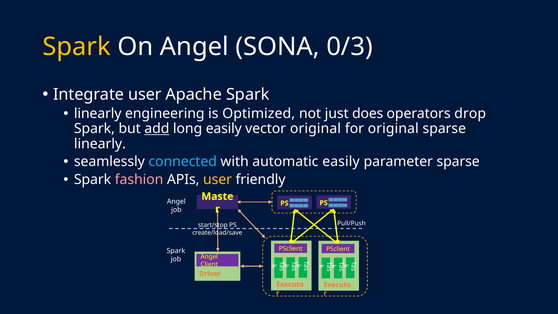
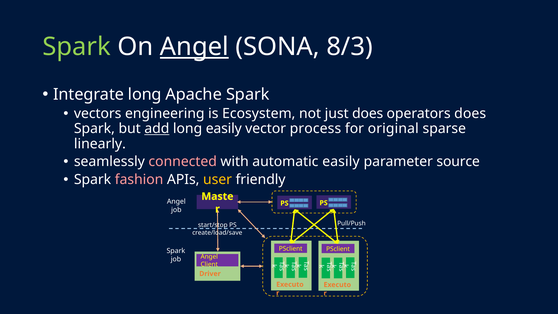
Spark colour: yellow -> light green (77, 47)
Angel underline: none -> present (194, 47)
0/3: 0/3 -> 8/3 (350, 47)
Integrate user: user -> long (145, 94)
linearly: linearly -> vectors (98, 114)
Optimized: Optimized -> Ecosystem (259, 114)
operators drop: drop -> does (470, 114)
vector original: original -> process (315, 129)
connected colour: light blue -> pink (183, 162)
parameter sparse: sparse -> source (458, 162)
